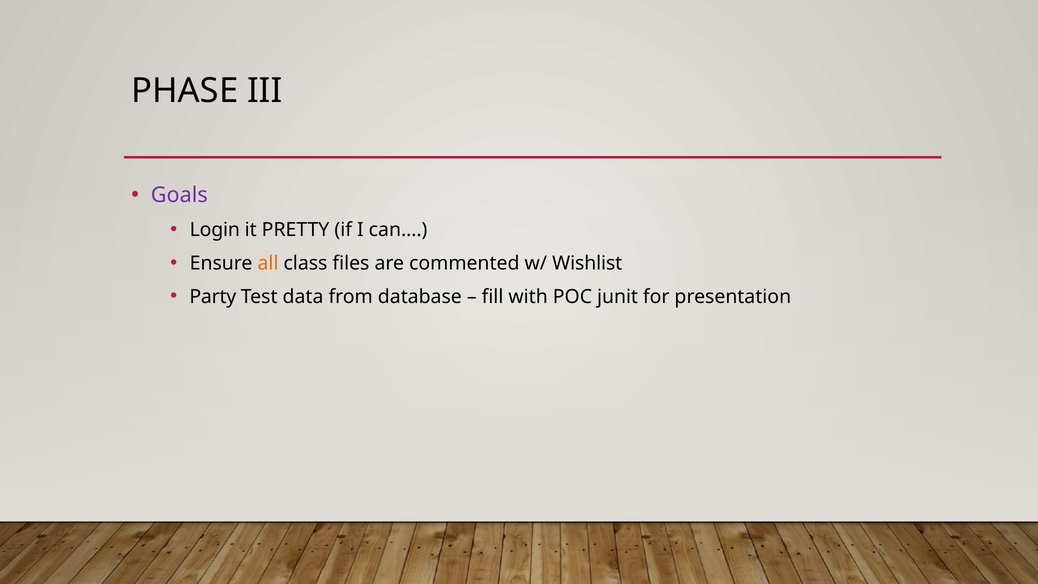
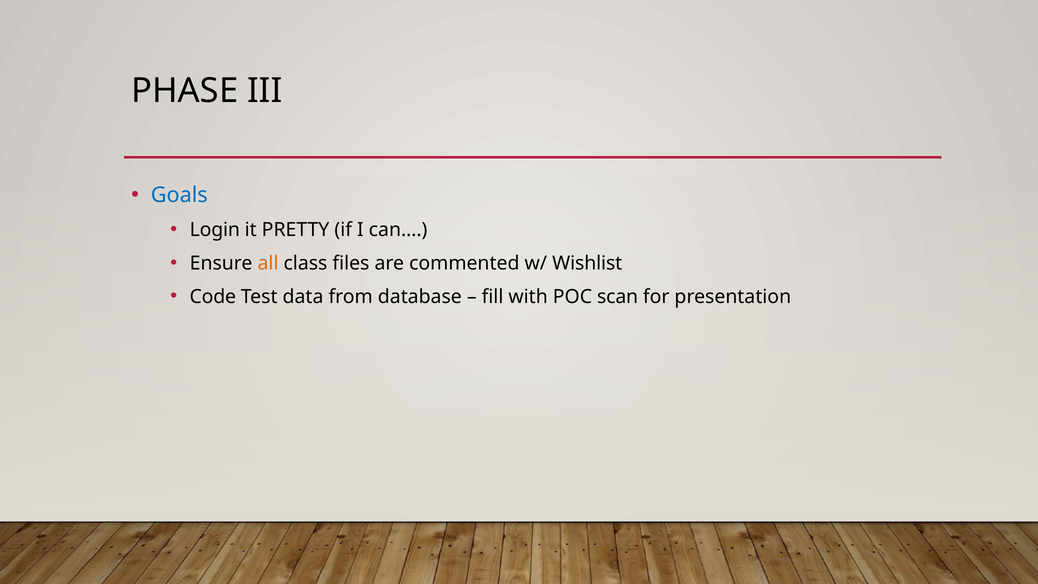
Goals colour: purple -> blue (179, 195)
Party: Party -> Code (213, 297)
junit: junit -> scan (618, 297)
